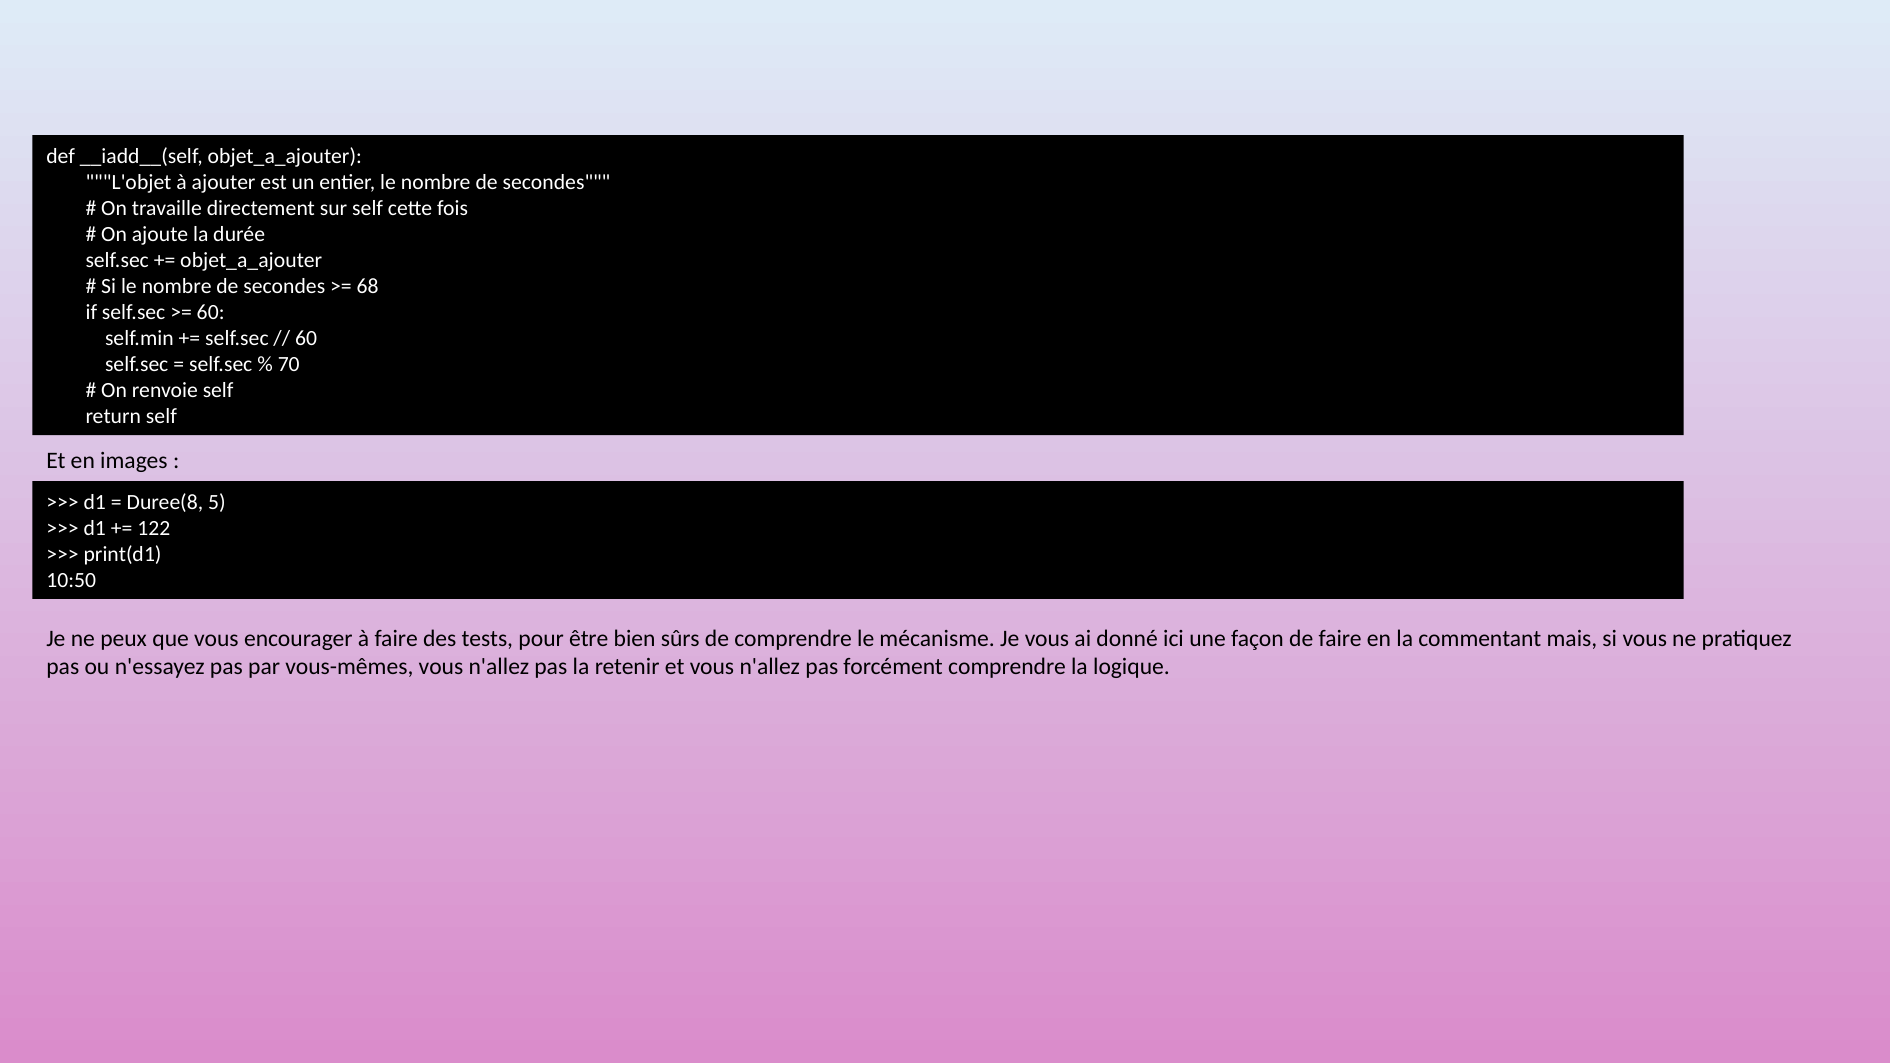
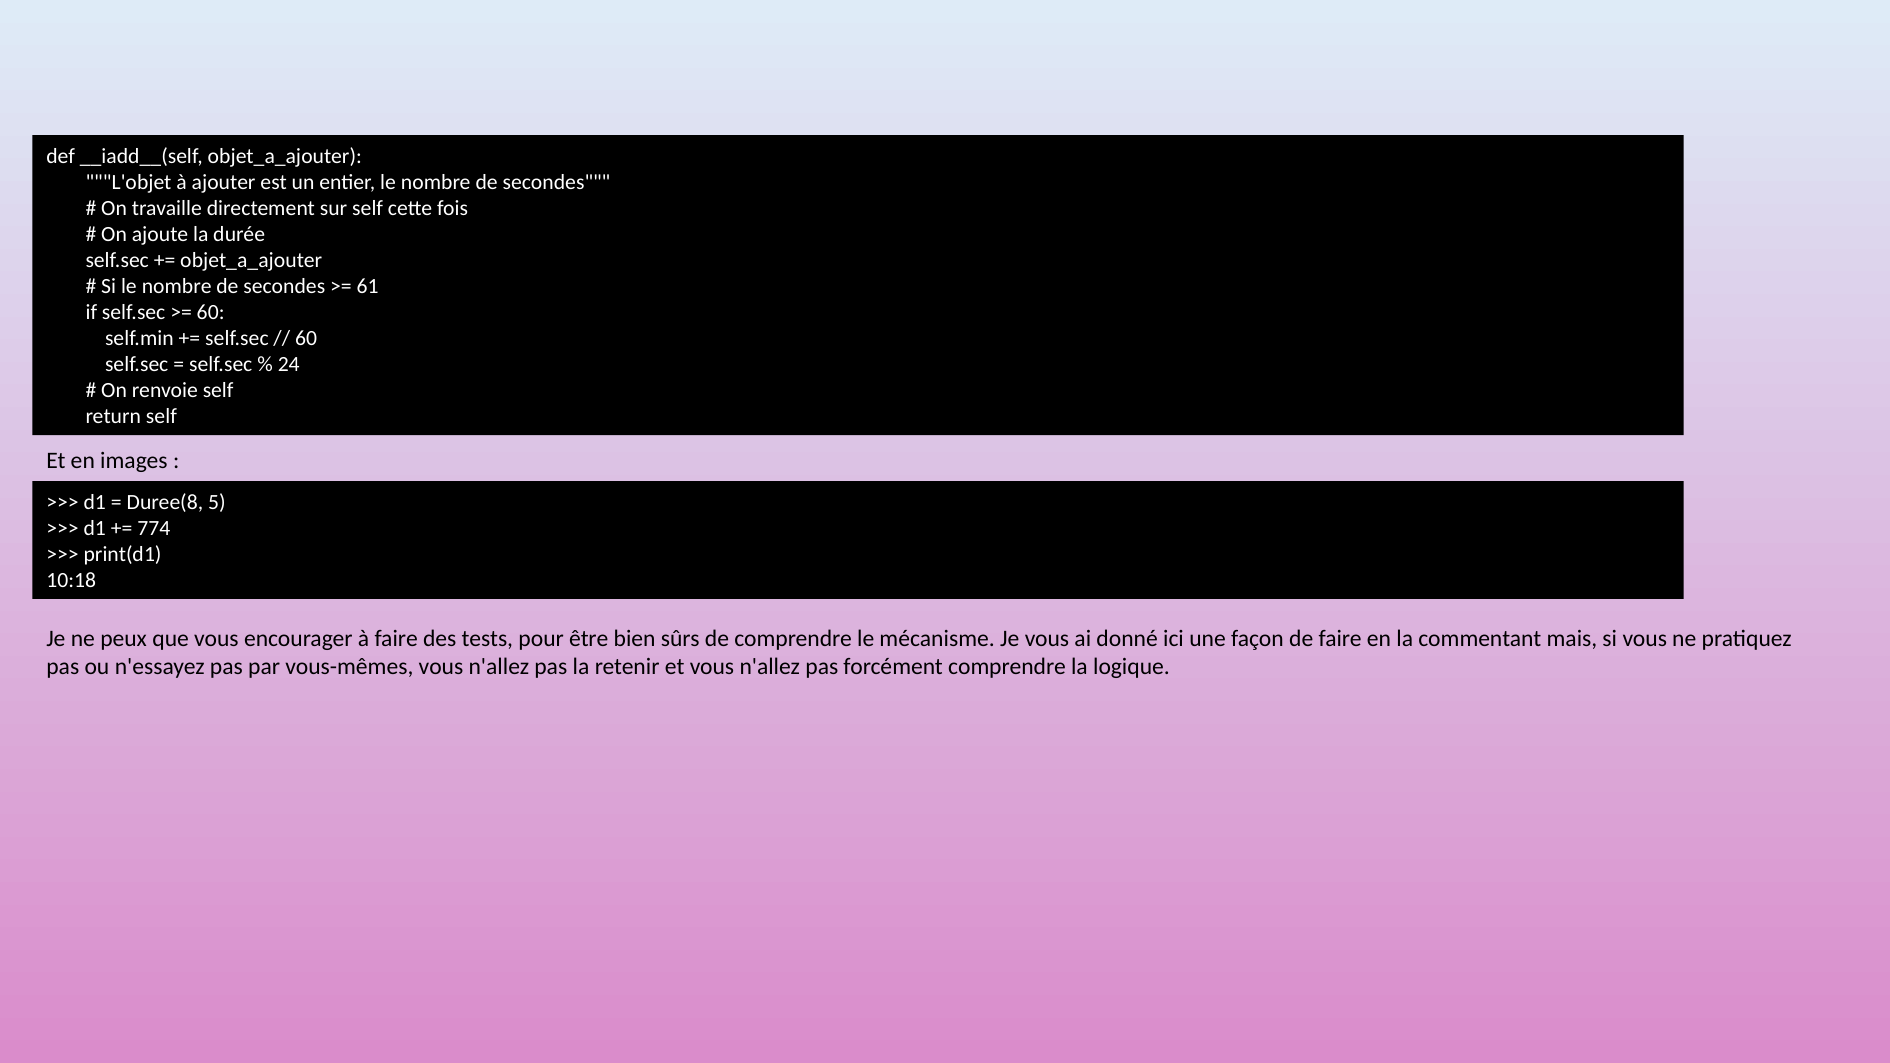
68: 68 -> 61 (368, 287)
70: 70 -> 24 (289, 365)
122: 122 -> 774 (154, 529)
10:50: 10:50 -> 10:18 (71, 581)
